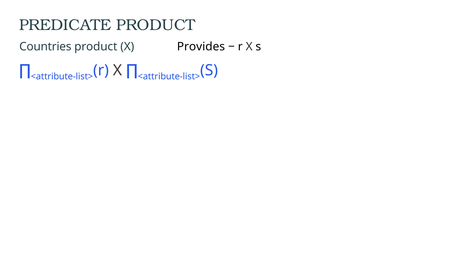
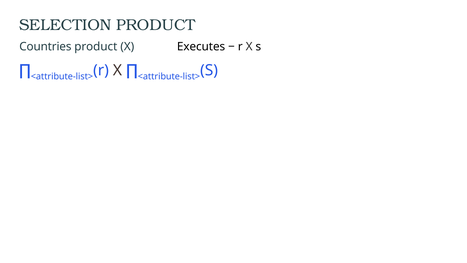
PREDICATE: PREDICATE -> SELECTION (65, 25)
Provides: Provides -> Executes (201, 47)
